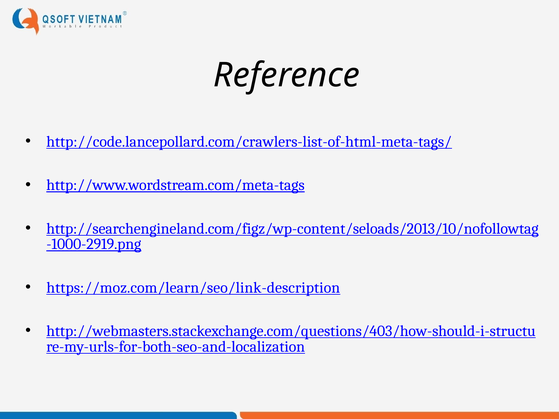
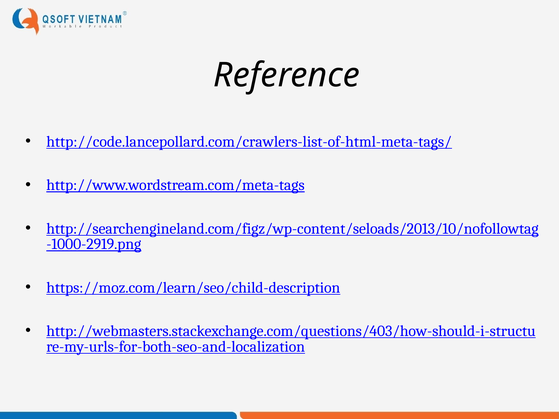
https://moz.com/learn/seo/link-description: https://moz.com/learn/seo/link-description -> https://moz.com/learn/seo/child-description (193, 288)
